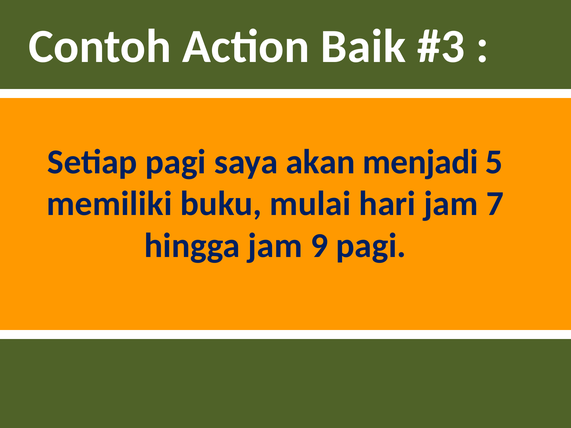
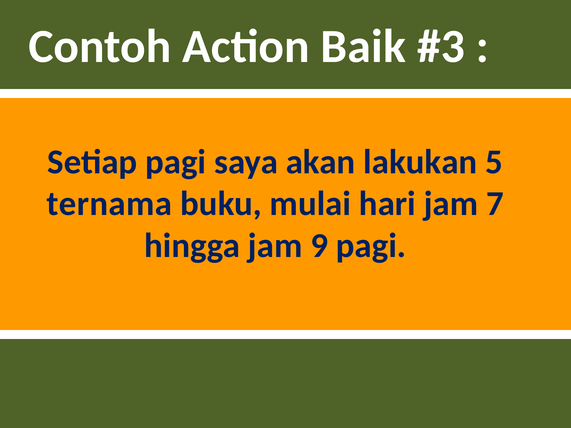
menjadi: menjadi -> lakukan (420, 162)
memiliki: memiliki -> ternama (109, 204)
